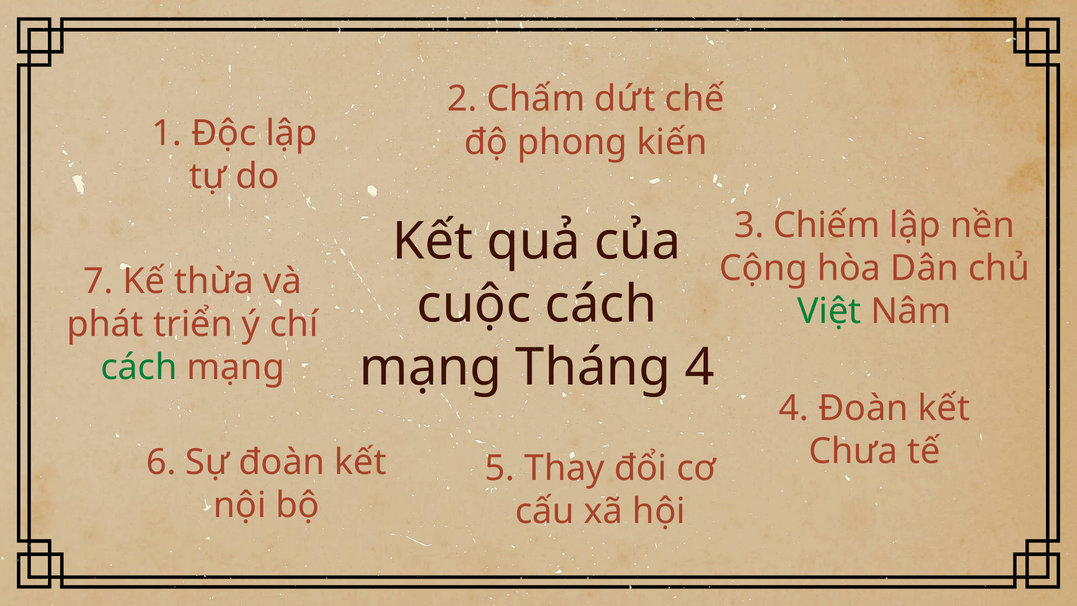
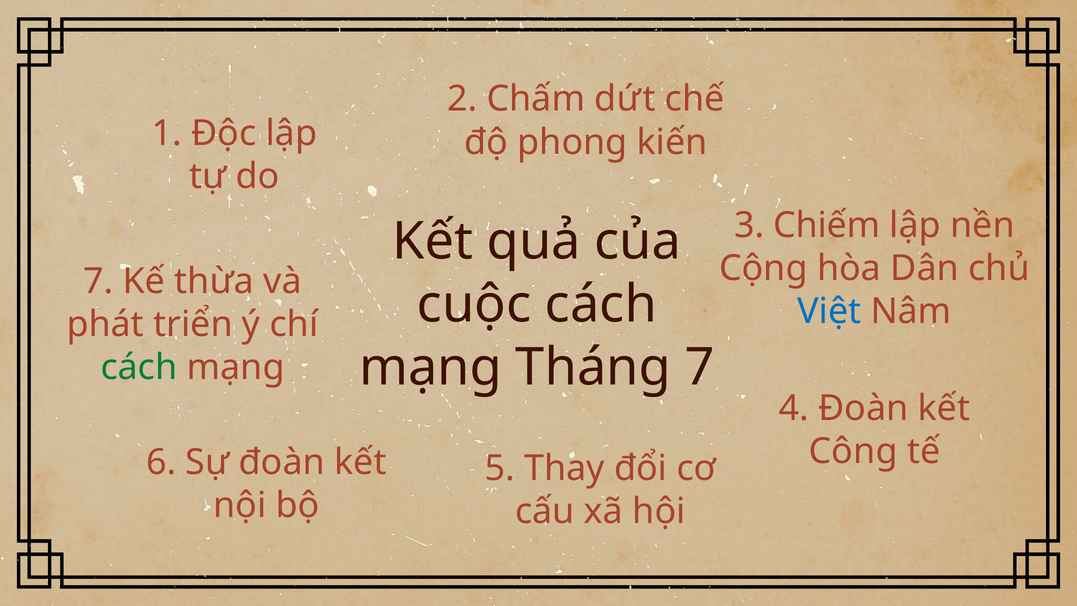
Việt colour: green -> blue (829, 311)
Tháng 4: 4 -> 7 (700, 367)
Chưa: Chưa -> Công (853, 451)
